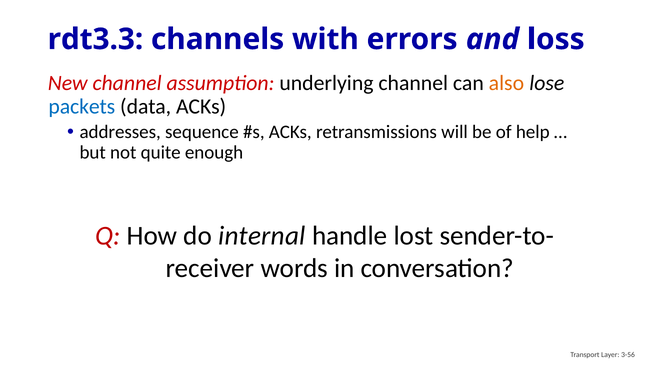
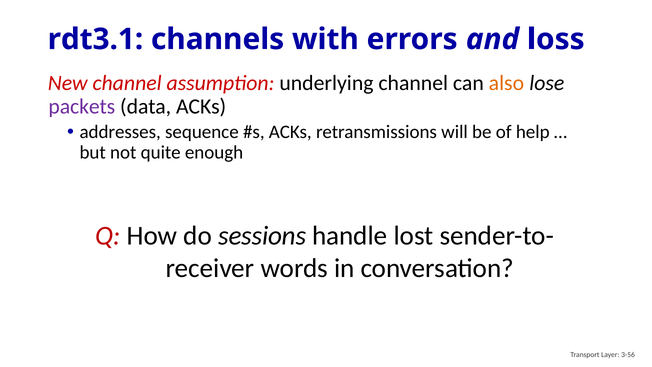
rdt3.3: rdt3.3 -> rdt3.1 (95, 39)
packets colour: blue -> purple (82, 107)
internal: internal -> sessions (262, 236)
